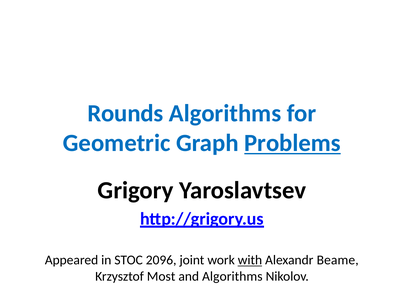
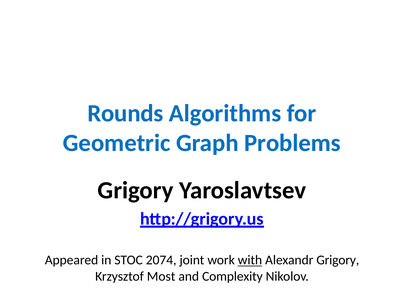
Problems underline: present -> none (292, 143)
2096: 2096 -> 2074 (161, 260)
Alexandr Beame: Beame -> Grigory (338, 260)
and Algorithms: Algorithms -> Complexity (232, 276)
